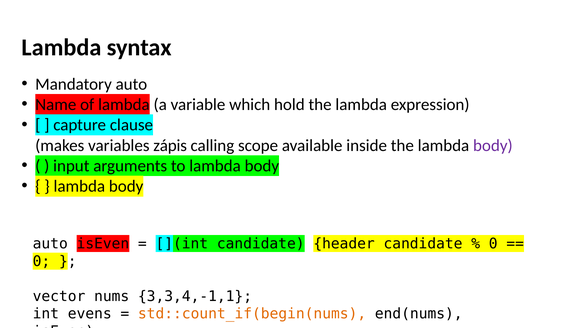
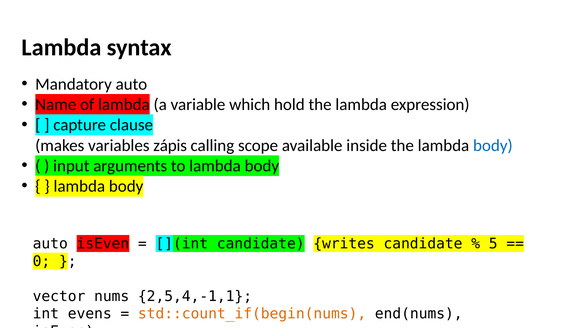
body colour: purple -> blue (493, 145)
header: header -> writes (344, 244)
0: 0 -> 5 (493, 244)
3,3,4,-1,1: 3,3,4,-1,1 -> 2,5,4,-1,1 (195, 296)
